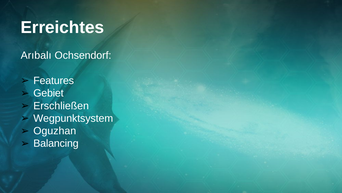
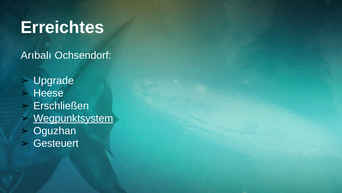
Features: Features -> Upgrade (54, 80)
Gebiet: Gebiet -> Heese (48, 93)
Wegpunktsystem underline: none -> present (73, 118)
Balancing: Balancing -> Gesteuert (56, 143)
